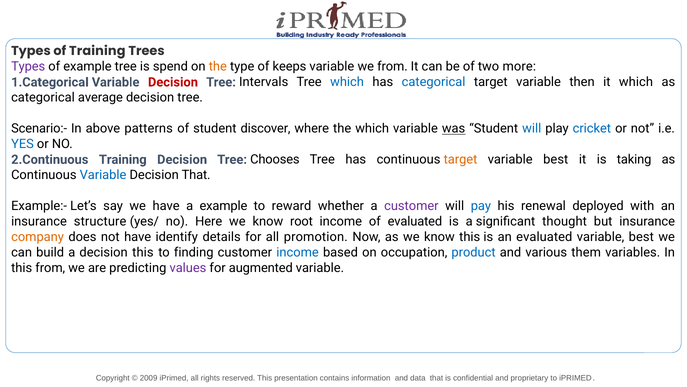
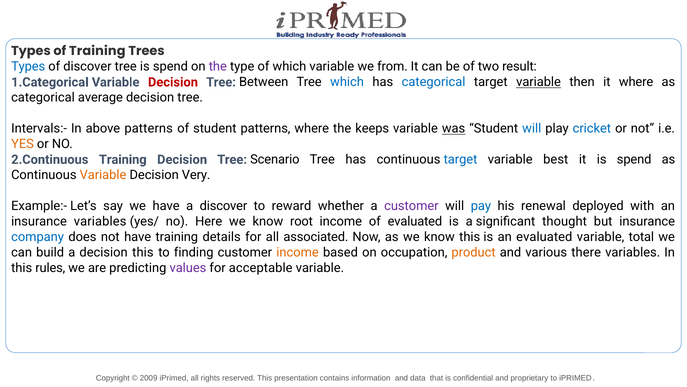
Types colour: purple -> blue (28, 67)
of example: example -> discover (87, 67)
the colour: orange -> purple (218, 67)
of keeps: keeps -> which (289, 67)
more: more -> result (519, 67)
Intervals: Intervals -> Between (264, 82)
variable underline: none -> present (539, 82)
it which: which -> where (636, 82)
Scenario:-: Scenario:- -> Intervals:- (39, 128)
student discover: discover -> patterns (265, 128)
the which: which -> keeps (372, 128)
YES colour: blue -> orange (22, 144)
Chooses: Chooses -> Scenario (275, 159)
target colour: orange -> blue (461, 159)
it is taking: taking -> spend (634, 159)
Variable colour: blue -> orange (103, 175)
Decision That: That -> Very (196, 175)
a example: example -> discover (223, 206)
insurance structure: structure -> variables (100, 221)
company colour: orange -> blue (38, 237)
have identify: identify -> training (177, 237)
promotion: promotion -> associated (316, 237)
best: best -> total (641, 237)
income colour: blue -> orange (298, 252)
product colour: blue -> orange (474, 252)
them: them -> there (586, 252)
this from: from -> rules (50, 268)
augmented: augmented -> acceptable (261, 268)
